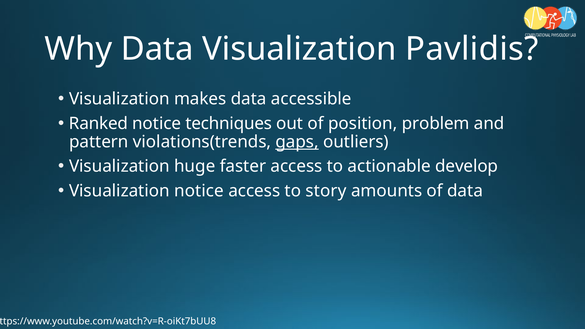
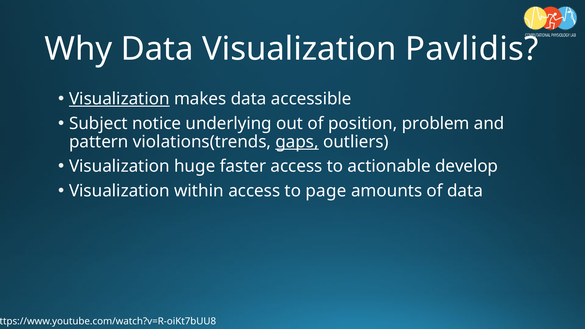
Visualization underline: none -> present (119, 99)
Ranked: Ranked -> Subject (98, 123)
techniques: techniques -> underlying (229, 123)
Visualization notice: notice -> within (199, 191)
story: story -> page (326, 191)
